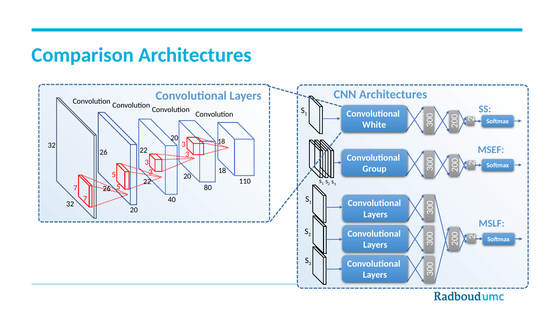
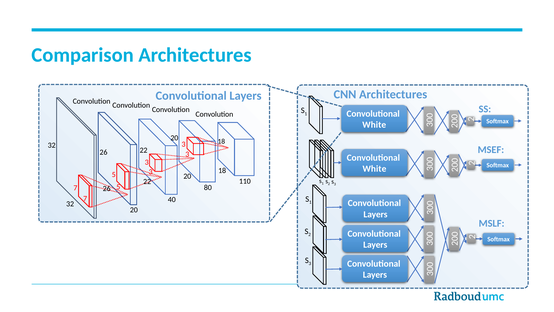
Group: Group -> White (374, 169)
